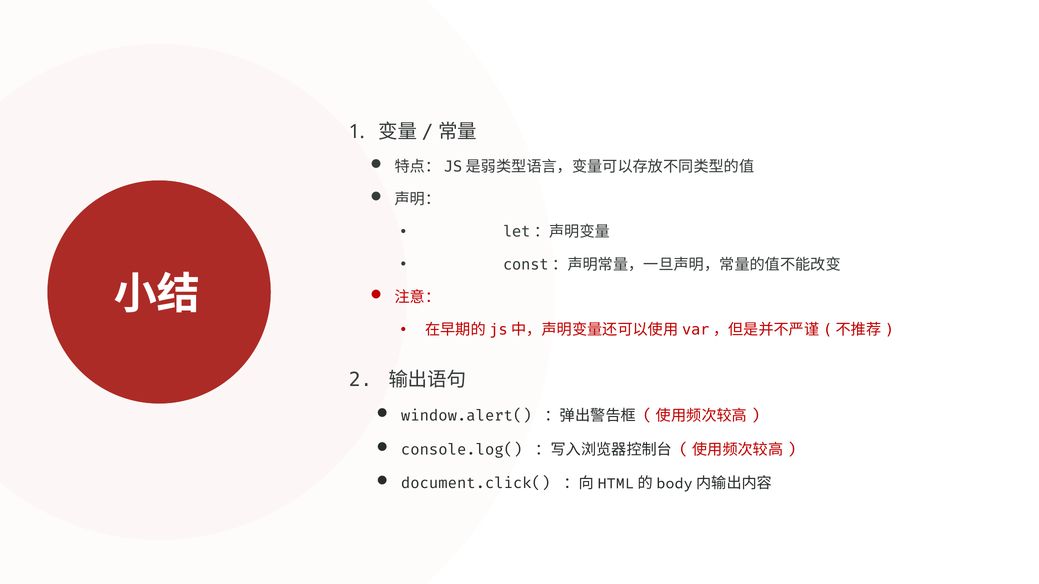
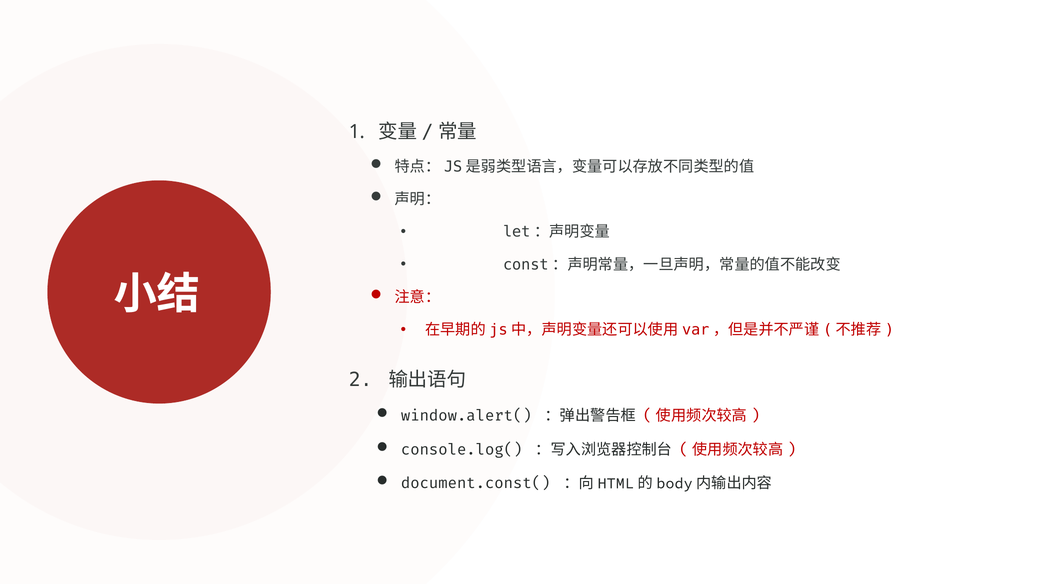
document.click(: document.click( -> document.const( (476, 484)
